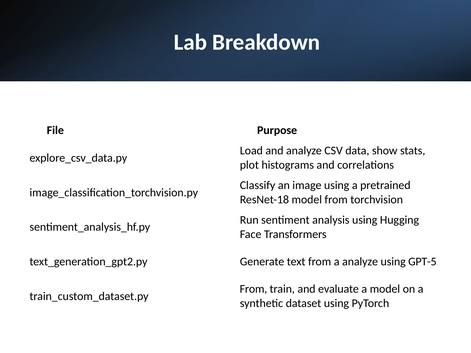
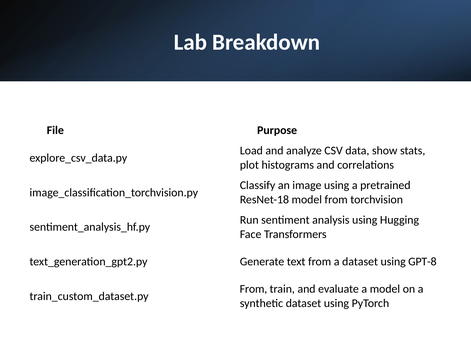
a analyze: analyze -> dataset (360, 262)
GPT-5: GPT-5 -> GPT-8 (422, 262)
